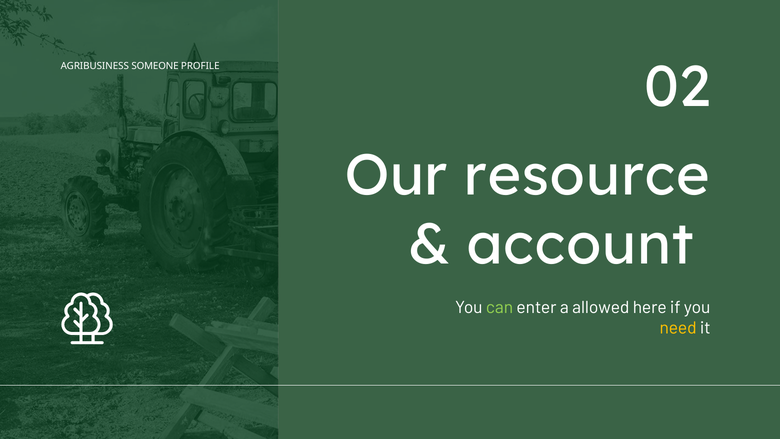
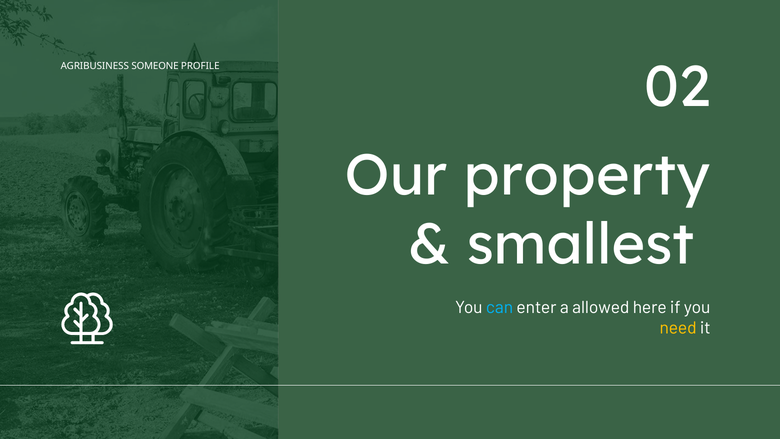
resource: resource -> property (587, 176)
account: account -> smallest (581, 245)
can colour: light green -> light blue (500, 307)
